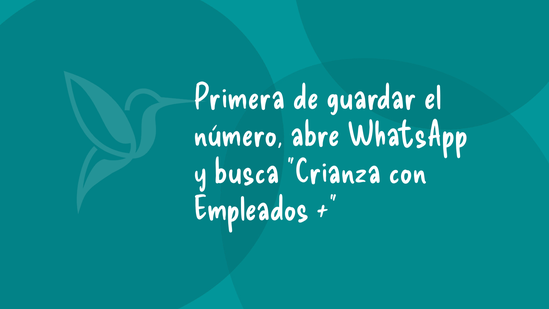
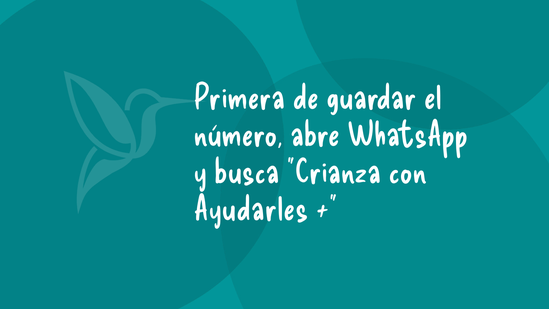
Empleados: Empleados -> Ayudarles (251, 209)
